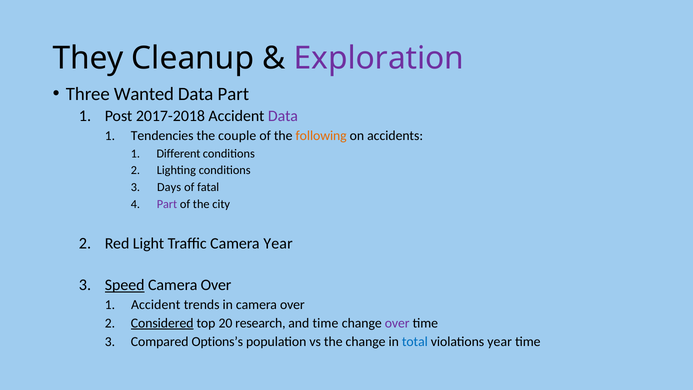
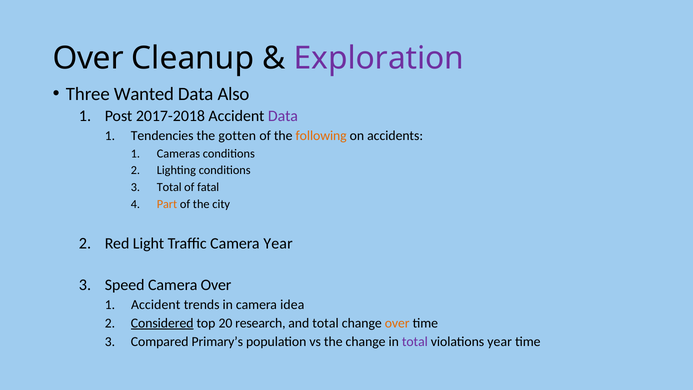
They: They -> Over (88, 58)
Data Part: Part -> Also (233, 94)
couple: couple -> gotten (237, 136)
Different: Different -> Cameras (178, 153)
Days: Days -> Total (169, 187)
Part colour: purple -> orange (167, 204)
Speed underline: present -> none (125, 285)
in camera over: over -> idea (292, 305)
and time: time -> total (325, 323)
over colour: purple -> orange (397, 323)
Options’s: Options’s -> Primary’s (217, 341)
total colour: blue -> purple (415, 341)
